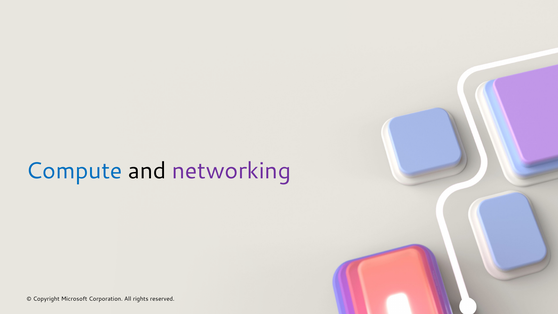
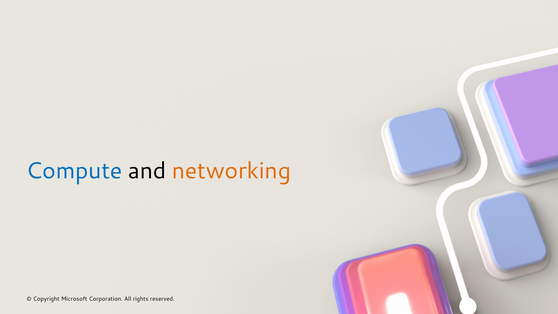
networking colour: purple -> orange (231, 171)
